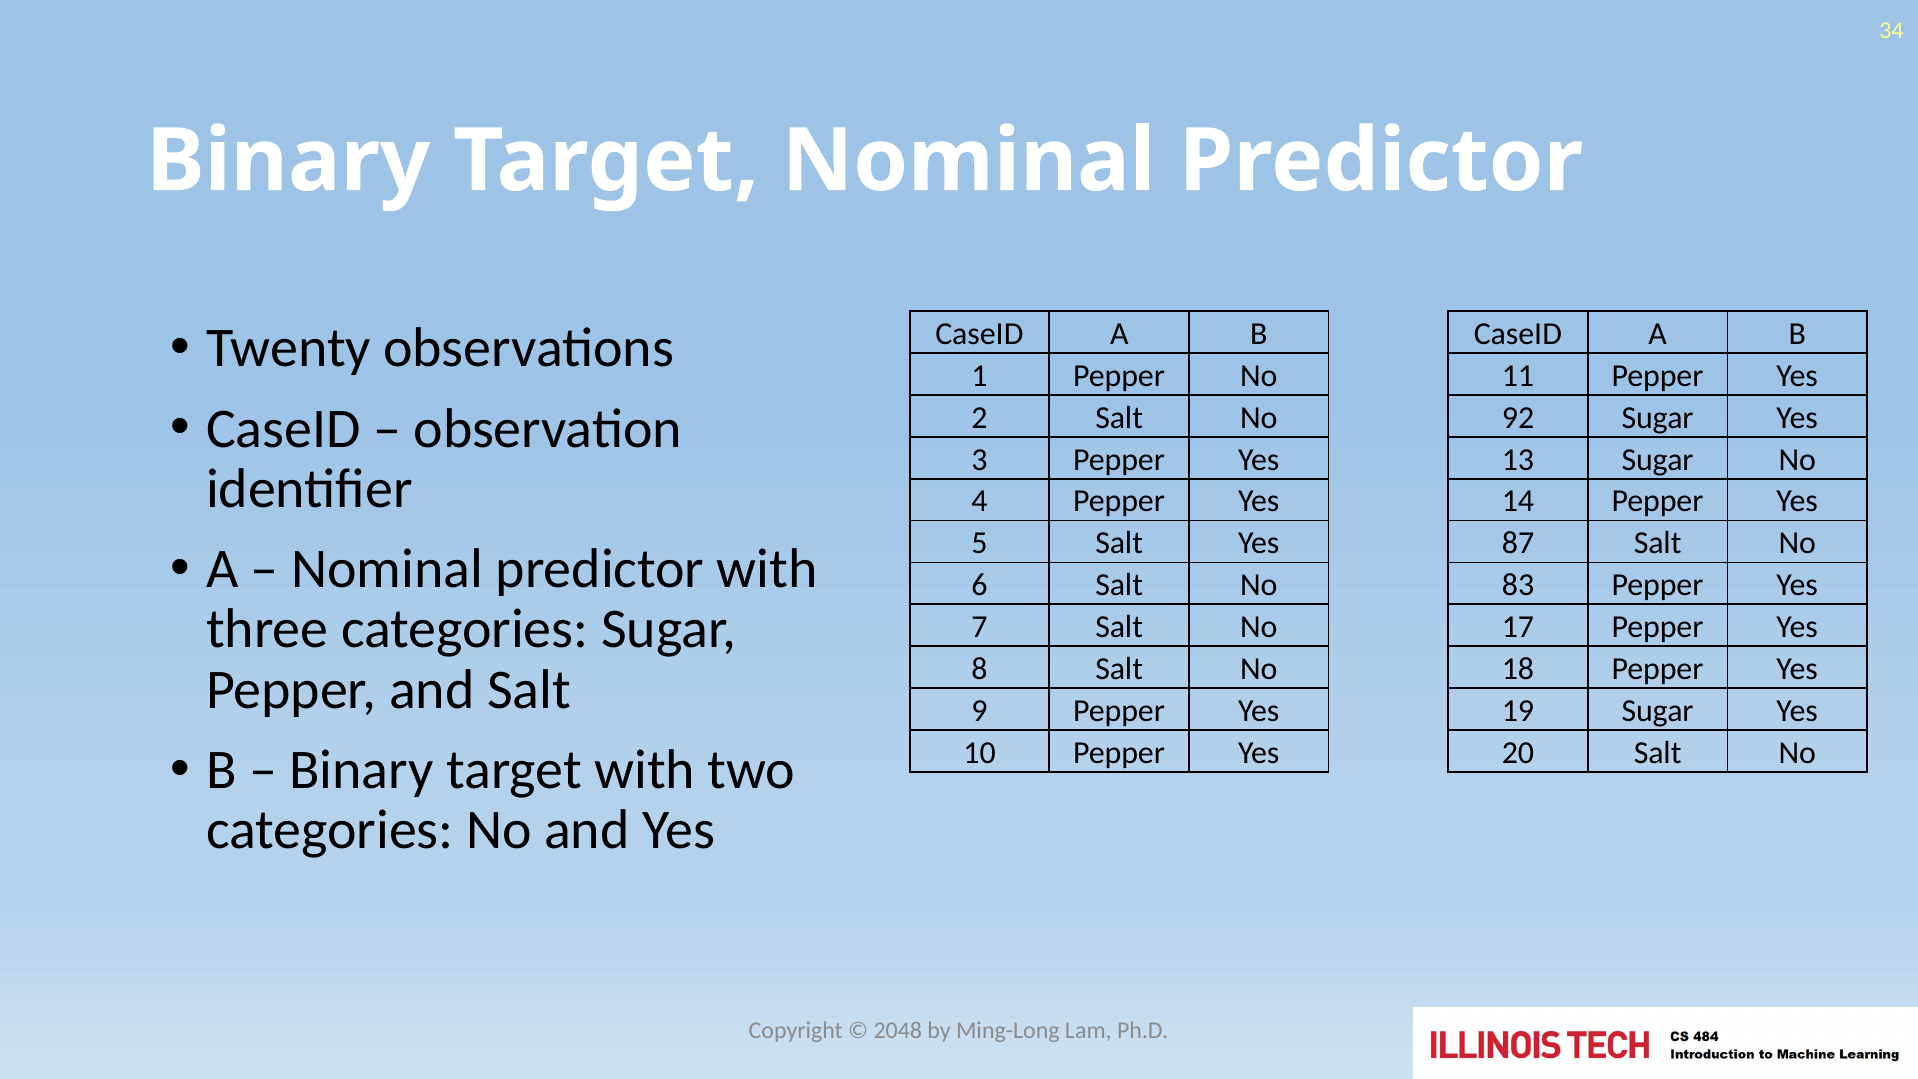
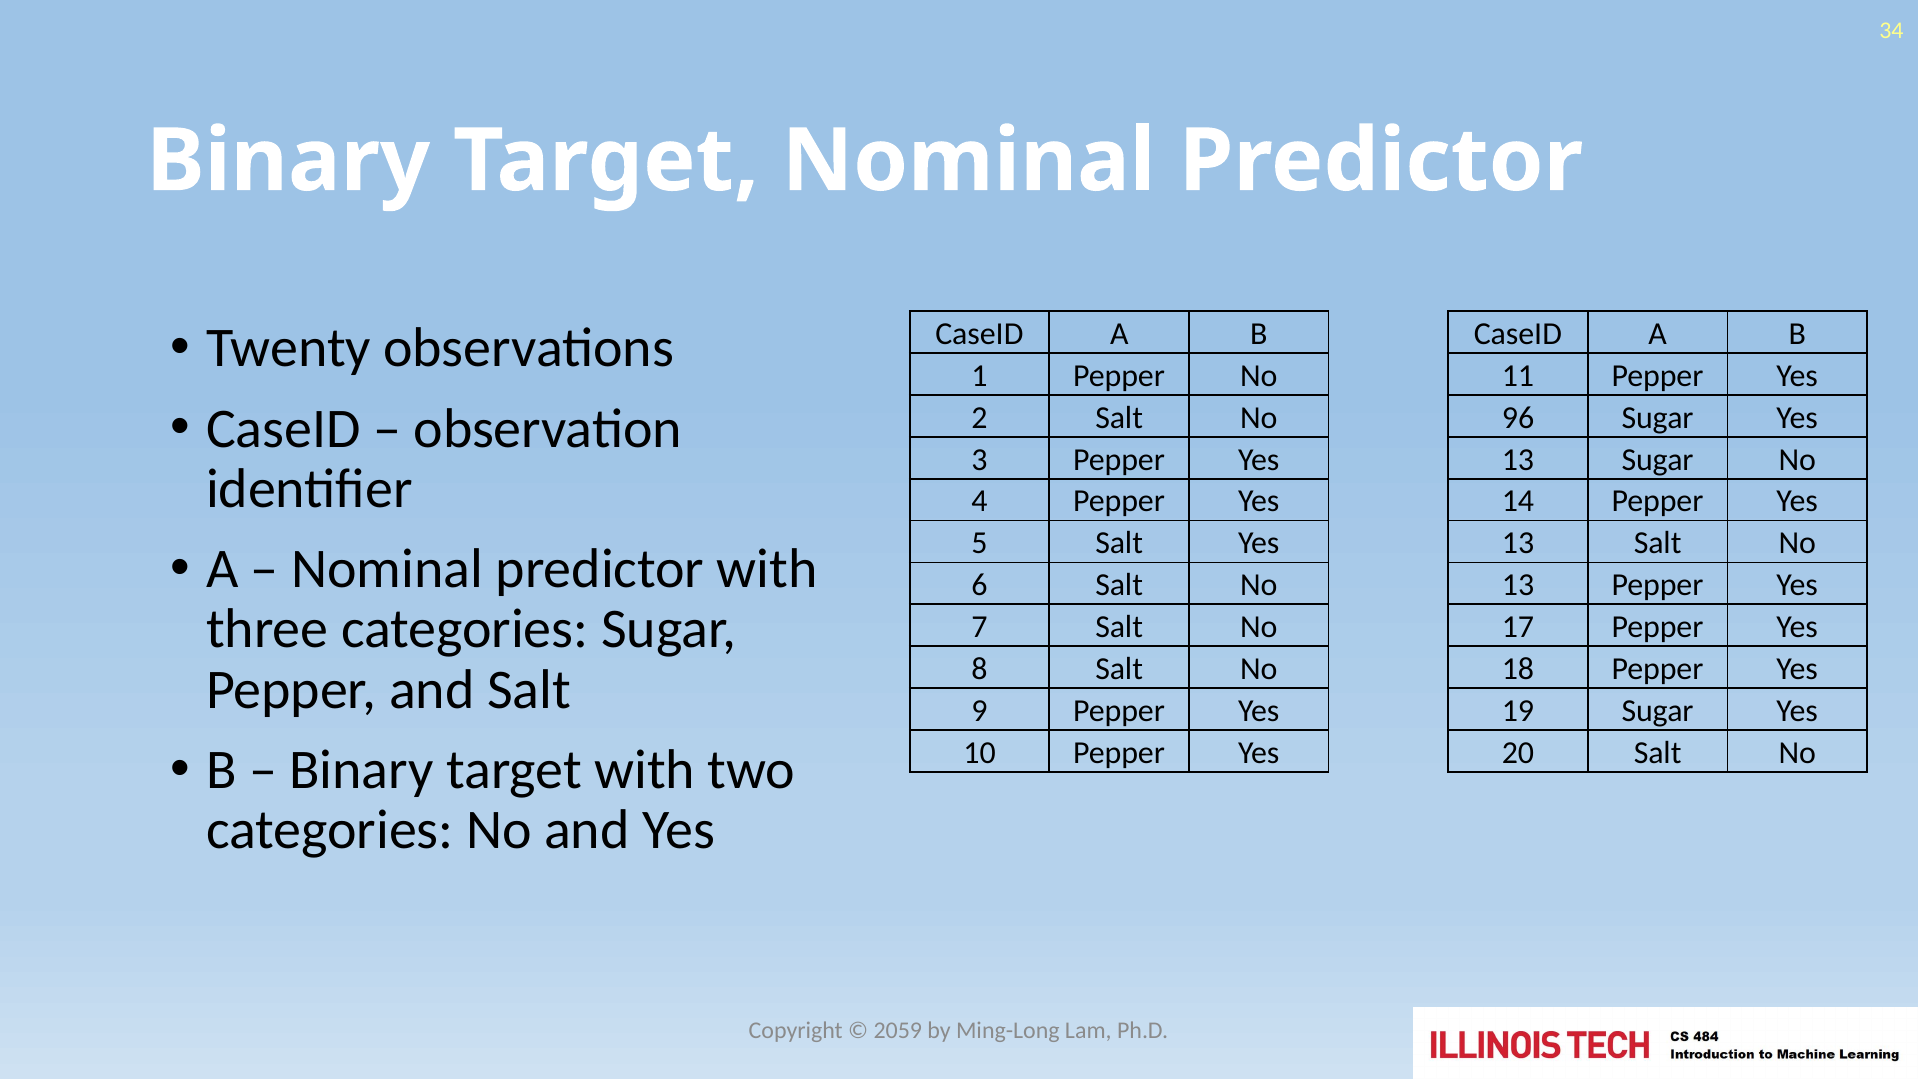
92: 92 -> 96 (1518, 418)
Salt Yes 87: 87 -> 13 (1518, 543)
No 83: 83 -> 13 (1518, 585)
2048: 2048 -> 2059 (898, 1030)
